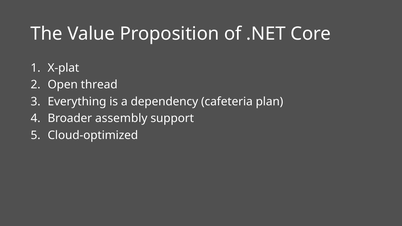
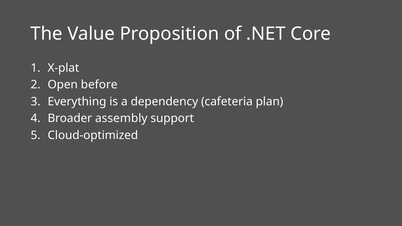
thread: thread -> before (99, 85)
